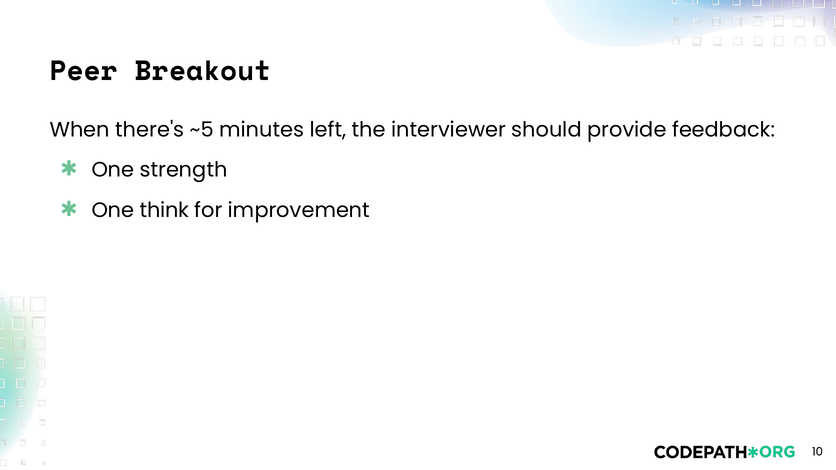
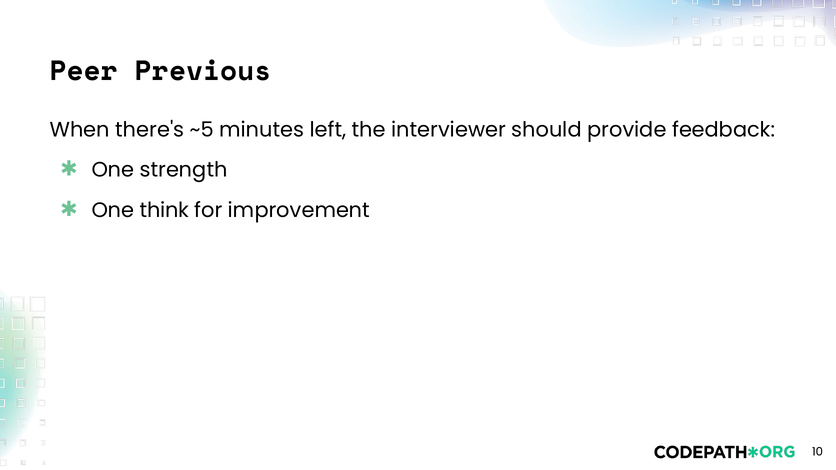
Breakout: Breakout -> Previous (203, 71)
